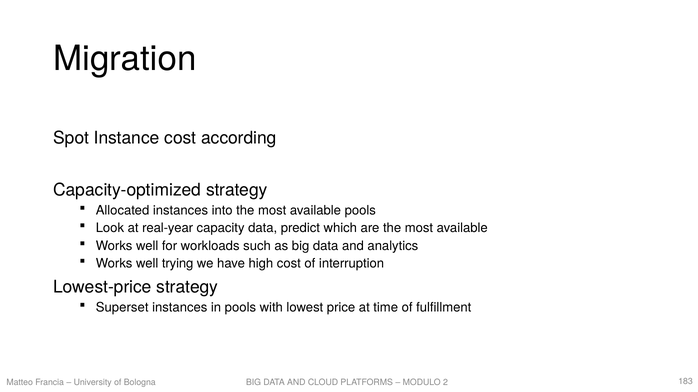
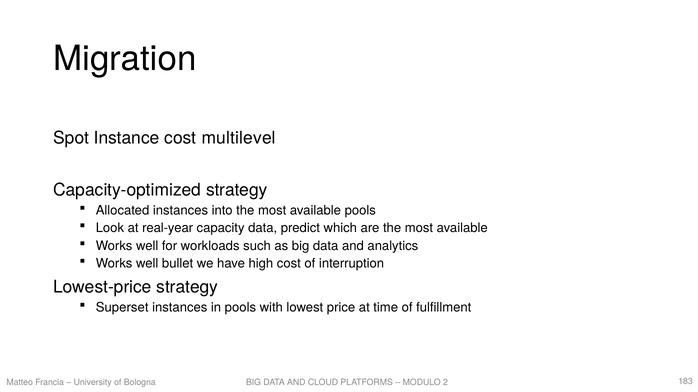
according: according -> multilevel (239, 138)
trying: trying -> bullet (178, 264)
